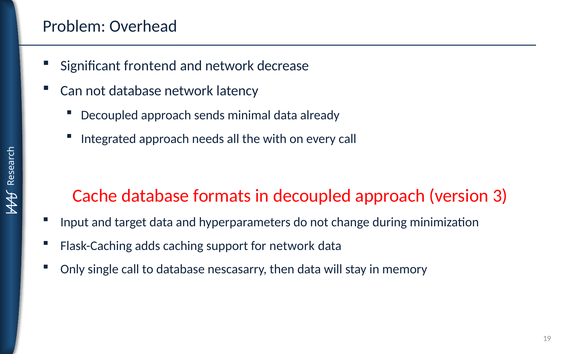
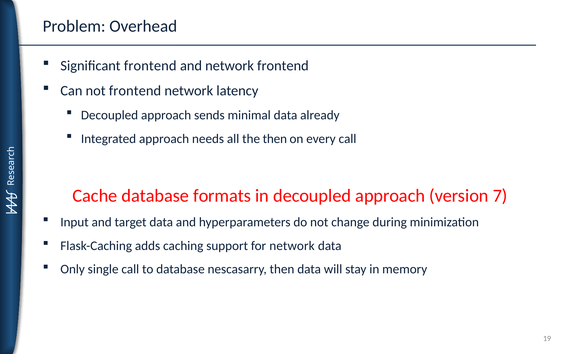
network decrease: decrease -> frontend (283, 66)
not database: database -> frontend (135, 91)
the with: with -> then (275, 139)
3: 3 -> 7 (500, 195)
